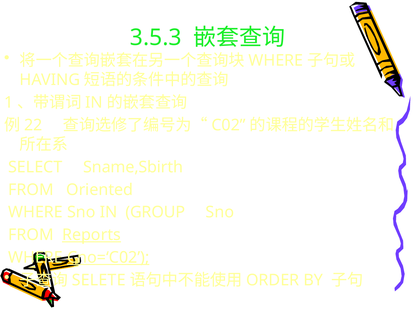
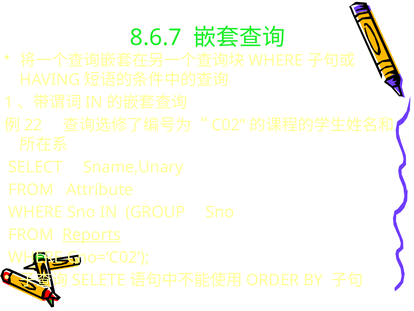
3.5.3: 3.5.3 -> 8.6.7 (156, 38)
Sname,Sbirth: Sname,Sbirth -> Sname,Unary (133, 167)
Oriented: Oriented -> Attribute (100, 189)
Cno=‘C02 underline: present -> none (108, 257)
